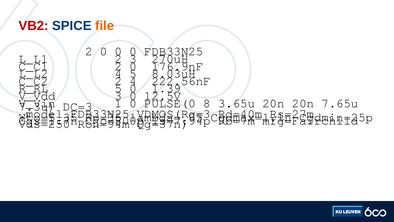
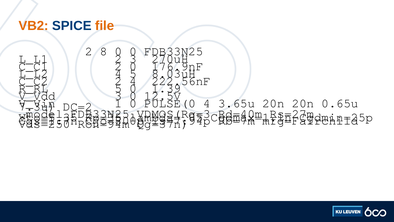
VB2 colour: red -> orange (34, 26)
0: 0 -> 8 (104, 51)
8: 8 -> 4 (207, 103)
7.65u: 7.65u -> 0.65u (340, 103)
DC=3: DC=3 -> DC=2 (78, 106)
